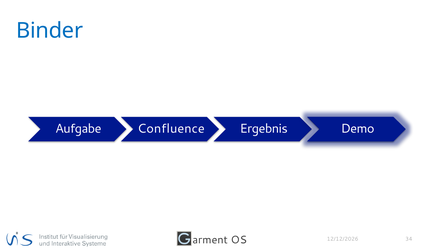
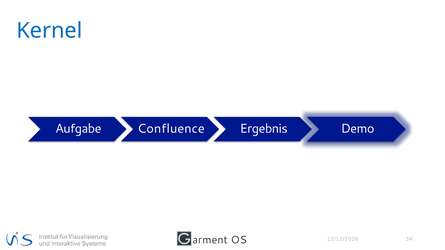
Binder: Binder -> Kernel (49, 31)
